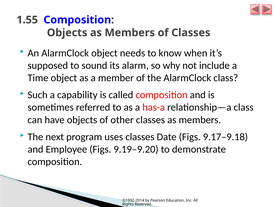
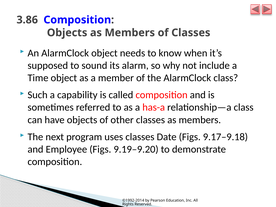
1.55: 1.55 -> 3.86 (27, 20)
